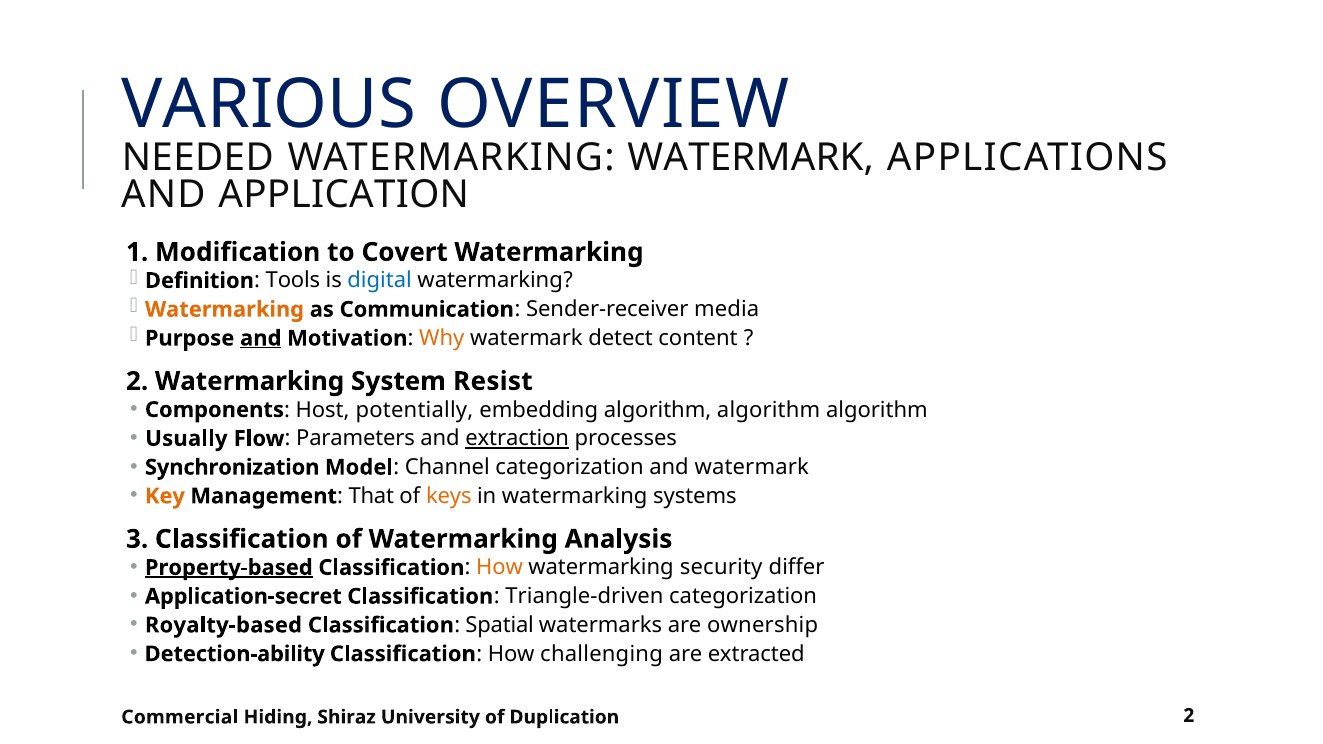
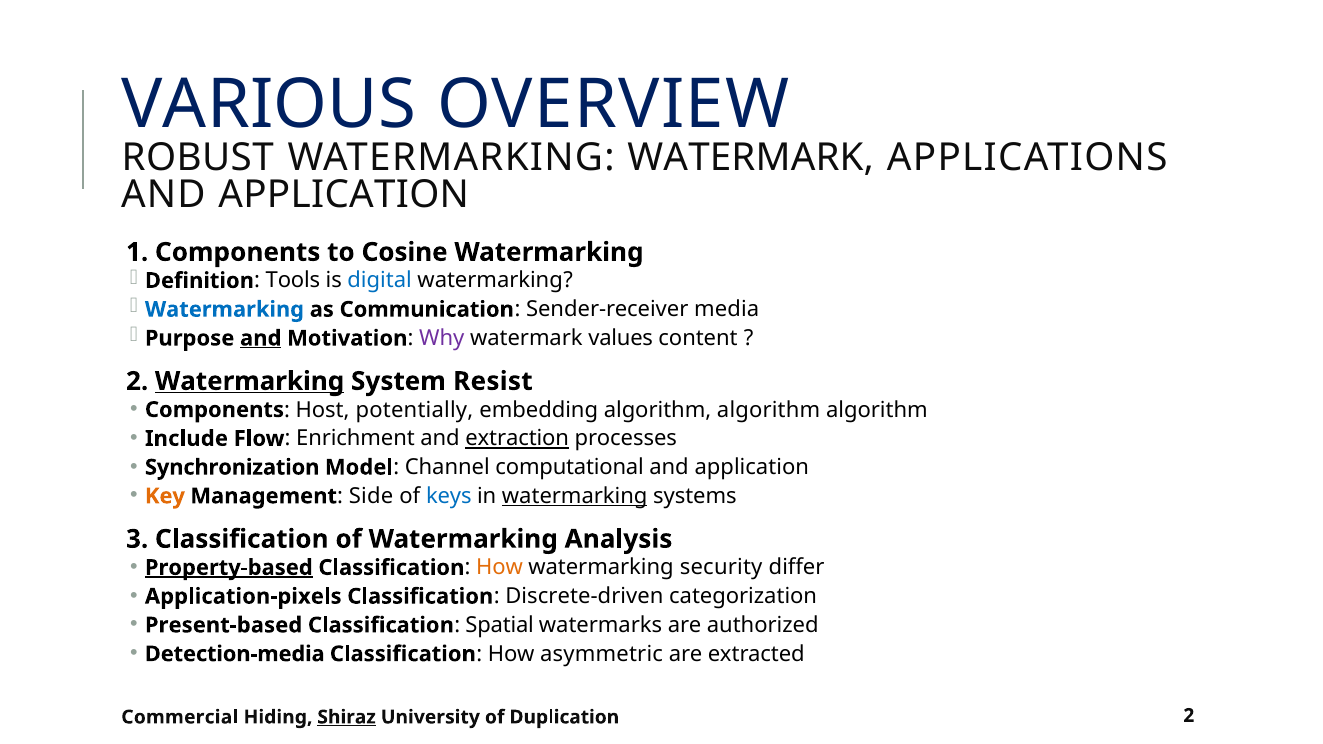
NEEDED: NEEDED -> ROBUST (198, 158)
1 Modification: Modification -> Components (238, 252)
Covert: Covert -> Cosine (405, 252)
Watermarking colour: orange -> blue (224, 310)
Why colour: orange -> purple (442, 338)
detect: detect -> values (621, 338)
Watermarking underline: none -> present (250, 381)
Usually: Usually -> Include (186, 439)
Parameters: Parameters -> Enrichment (355, 439)
Channel categorization: categorization -> computational (570, 467)
watermark: watermark -> application (752, 467)
That: That -> Side (371, 496)
keys colour: orange -> blue (449, 496)
watermarking underline: none -> present (575, 496)
Application-secret: Application-secret -> Application-pixels (243, 597)
Triangle-driven: Triangle-driven -> Discrete-driven (584, 597)
Royalty-based: Royalty-based -> Present-based (224, 625)
ownership: ownership -> authorized (763, 625)
Detection-ability: Detection-ability -> Detection-media (235, 654)
challenging: challenging -> asymmetric (602, 654)
Shiraz underline: none -> present (347, 717)
